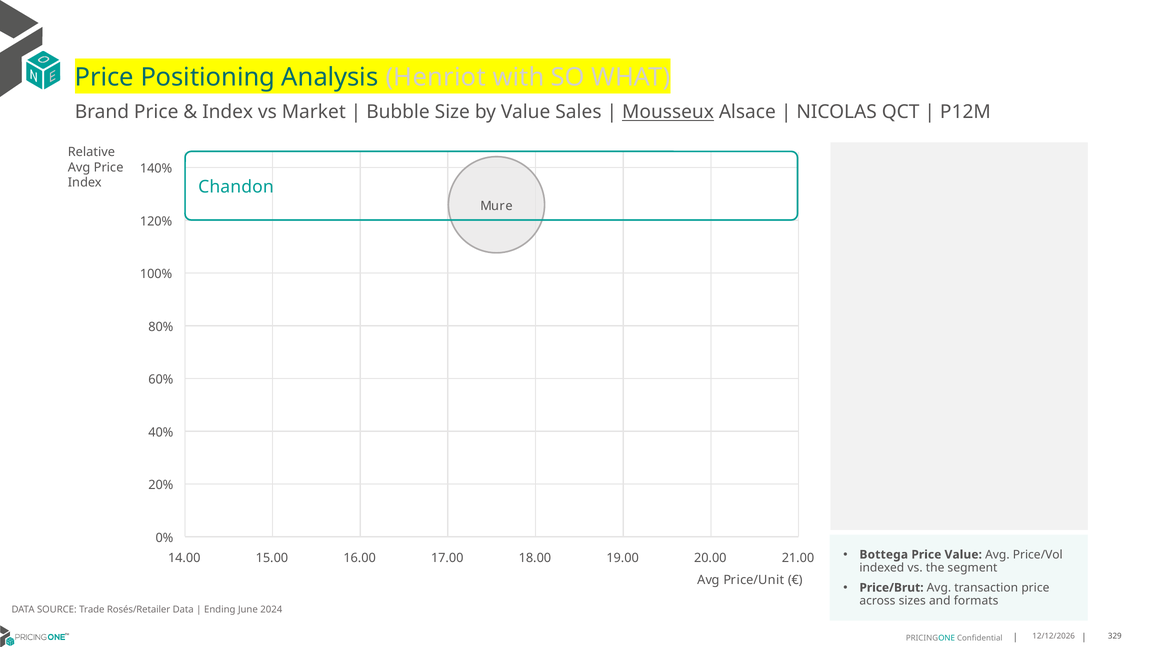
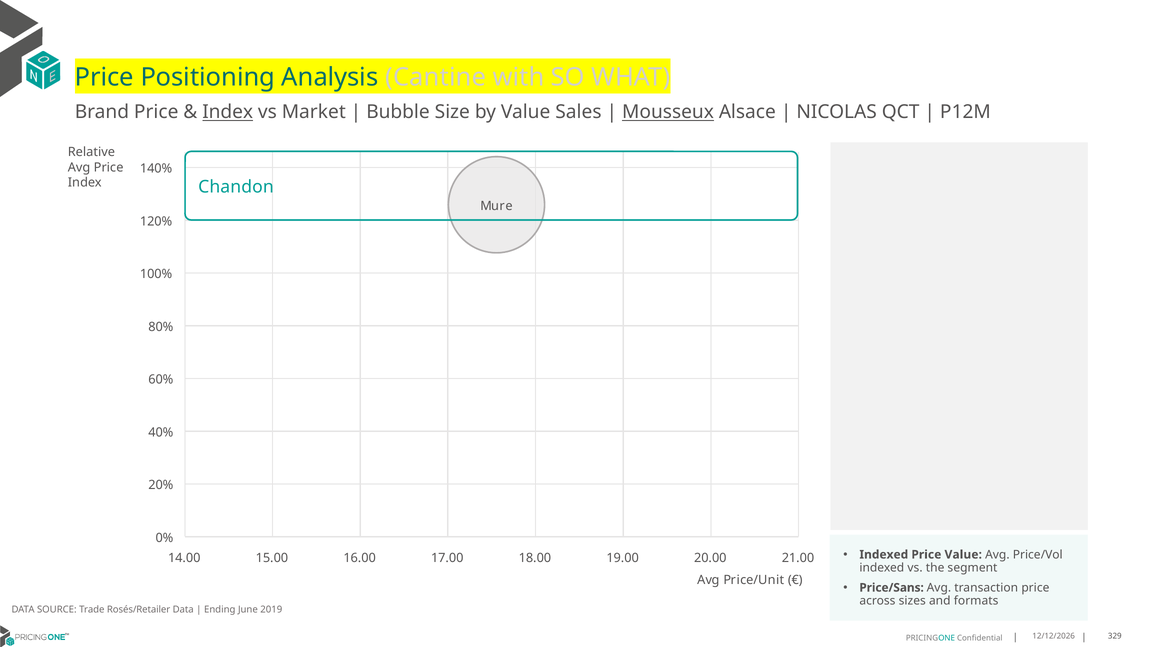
Henriot: Henriot -> Cantine (436, 77)
Index underline: none -> present (228, 112)
Bottega: Bottega -> Indexed (884, 555)
Price/Brut: Price/Brut -> Price/Sans (892, 588)
2024: 2024 -> 2019 (271, 609)
